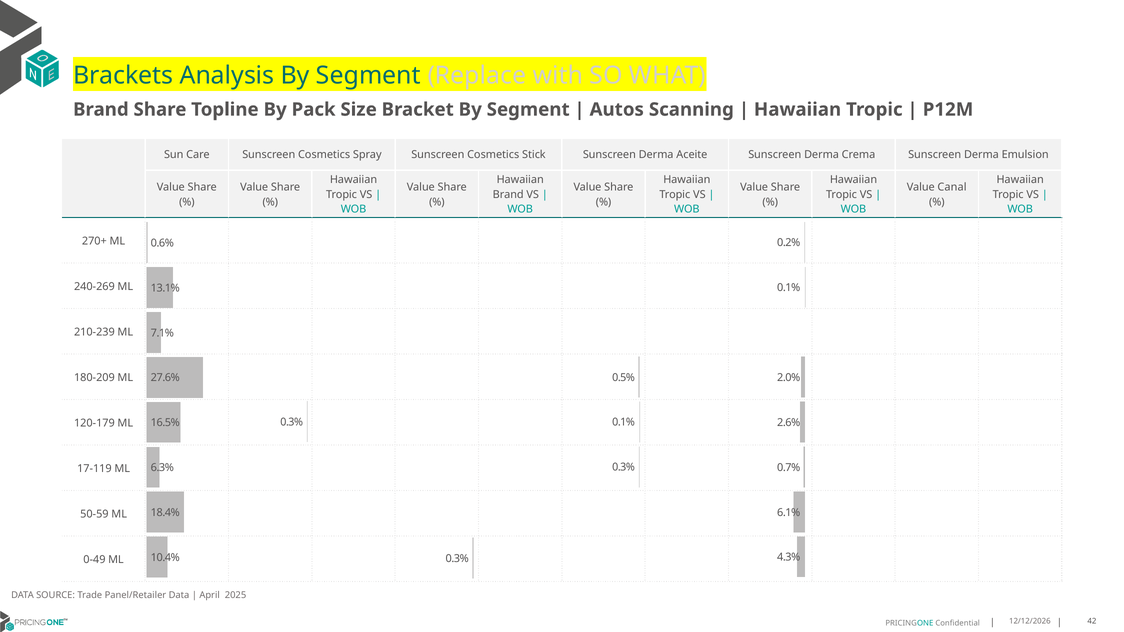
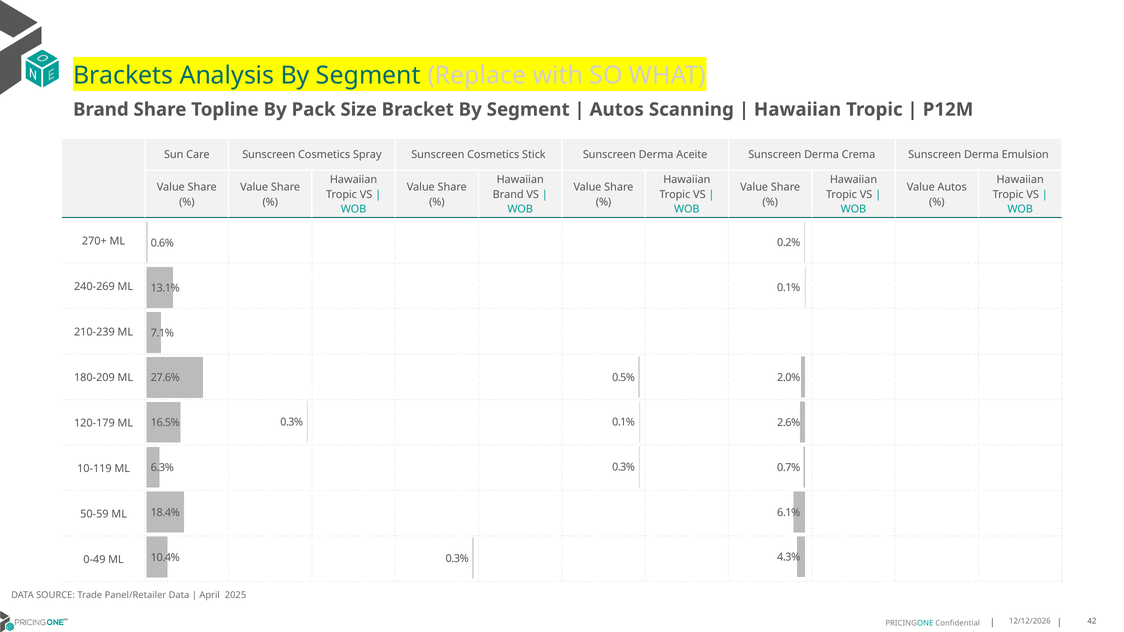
Value Canal: Canal -> Autos (952, 187)
17-119: 17-119 -> 10-119 (94, 469)
